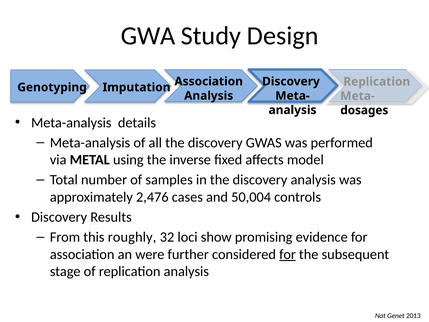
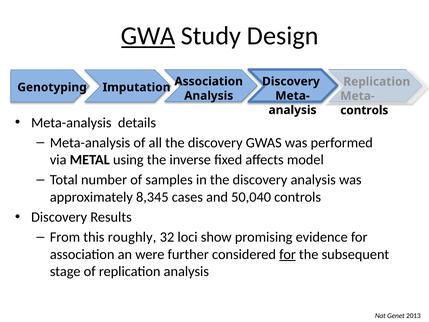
GWA underline: none -> present (148, 36)
dosages: dosages -> controls (364, 110)
2,476: 2,476 -> 8,345 (152, 197)
50,004: 50,004 -> 50,040 (251, 197)
